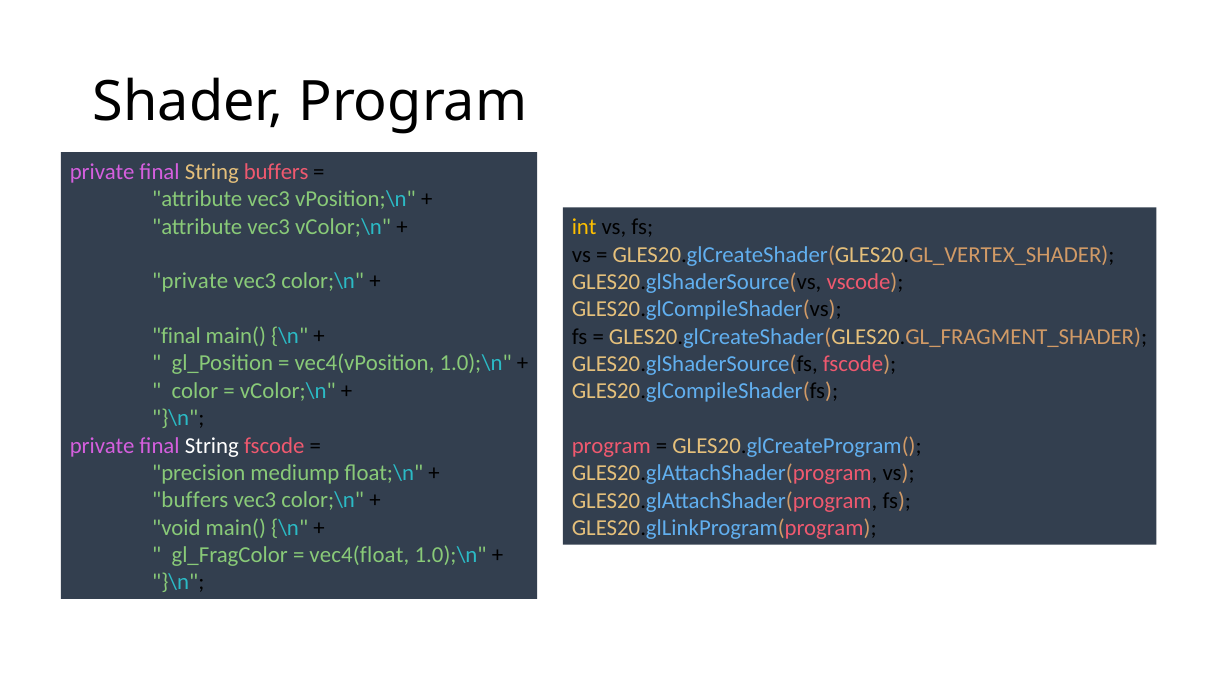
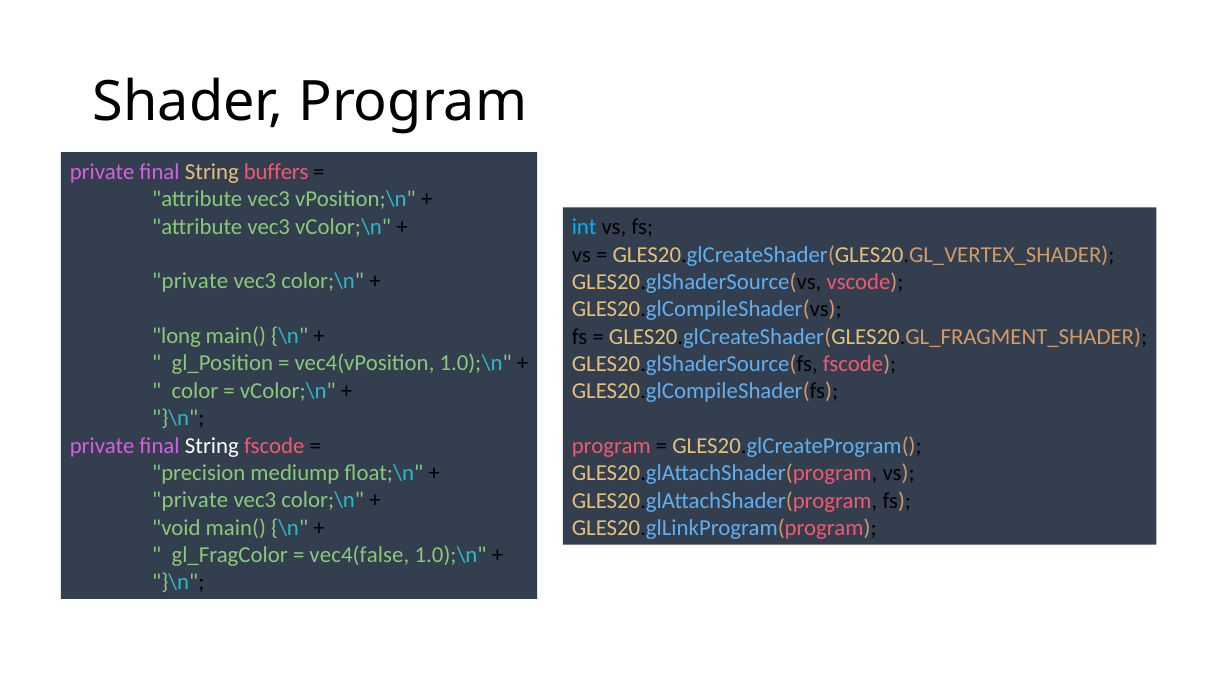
int colour: yellow -> light blue (584, 227)
final: final -> long (177, 336)
buffers: buffers -> private (190, 501)
vec4(float: vec4(float -> vec4(false (359, 555)
